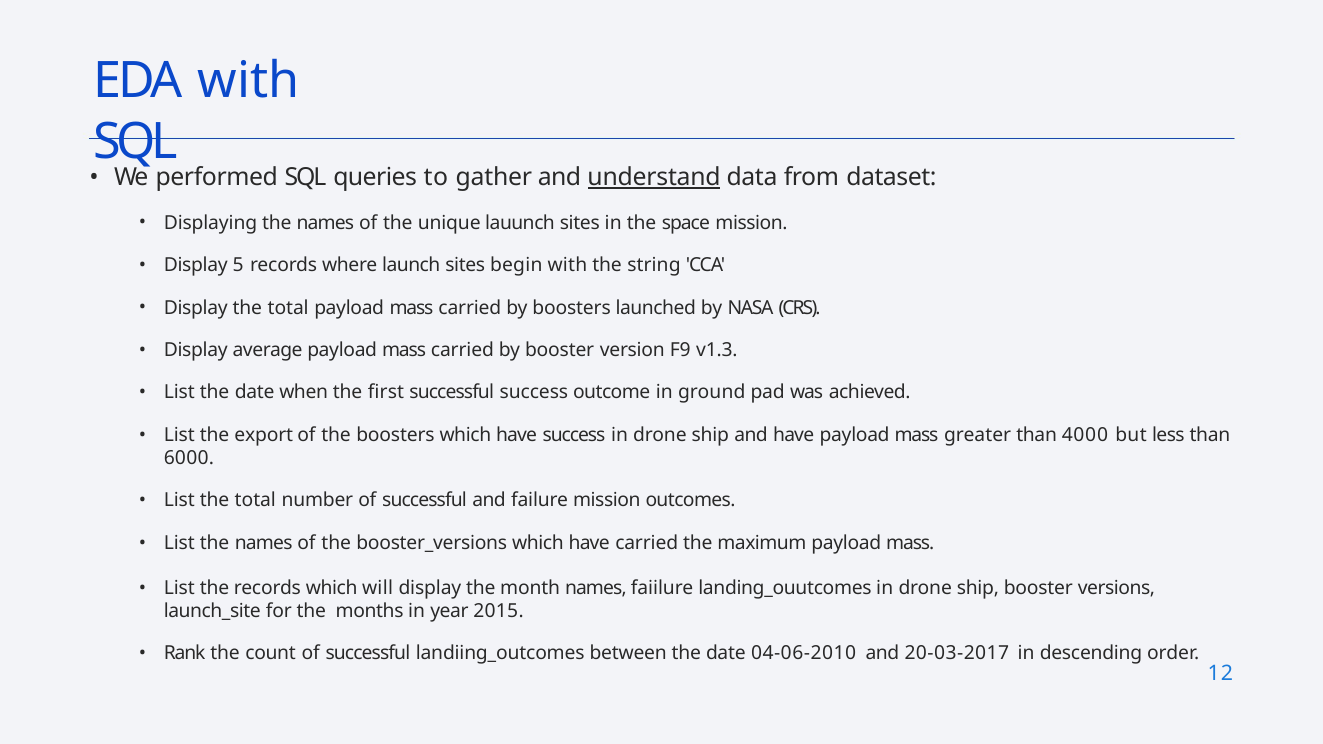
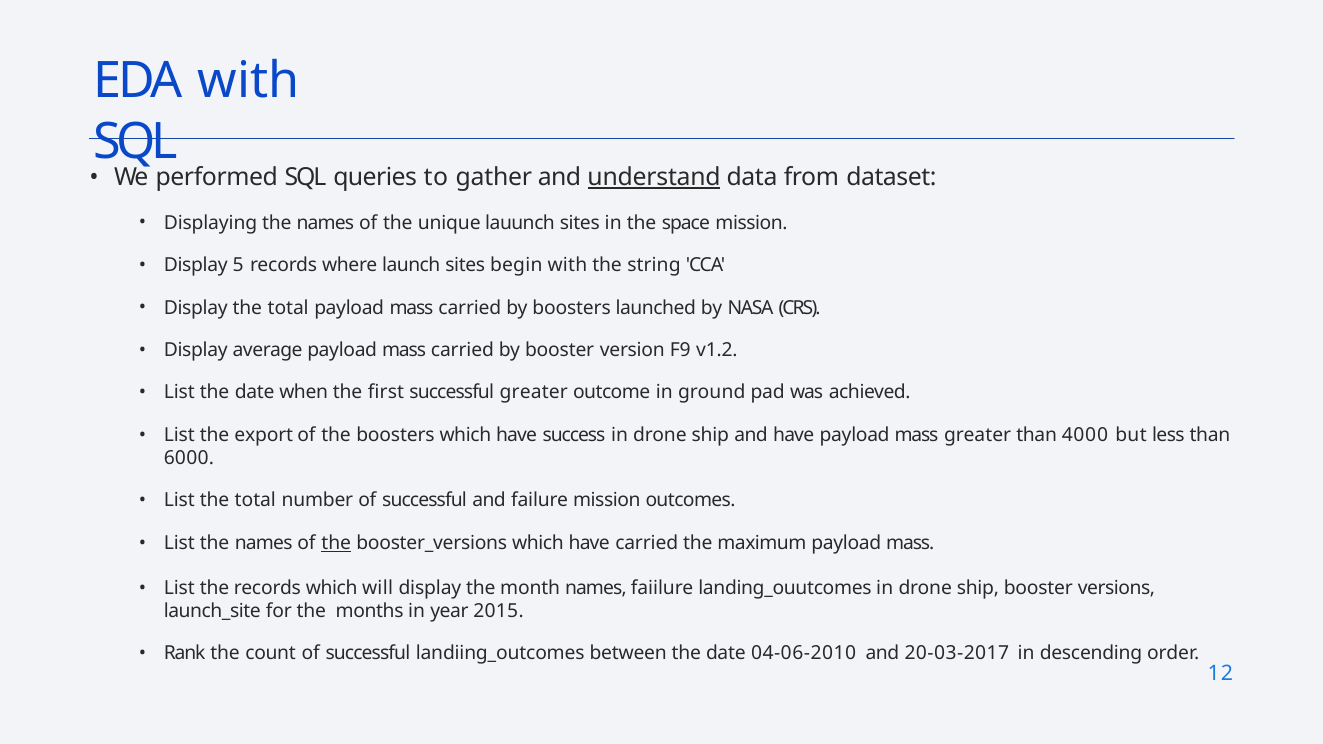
v1.3: v1.3 -> v1.2 (717, 350)
successful success: success -> greater (534, 393)
the underline: none -> present (336, 543)
